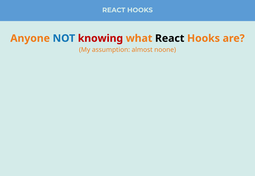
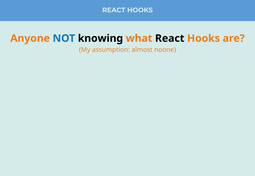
knowing colour: red -> black (100, 38)
